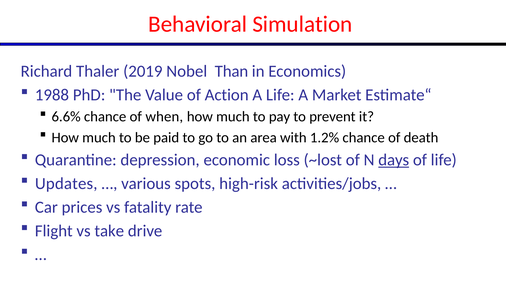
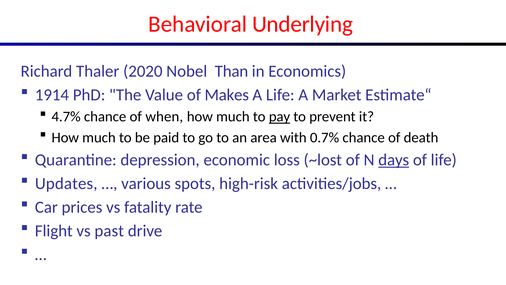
Simulation: Simulation -> Underlying (302, 24)
2019: 2019 -> 2020 (143, 71)
1988: 1988 -> 1914 (52, 95)
Action: Action -> Makes (227, 95)
6.6%: 6.6% -> 4.7% (66, 117)
pay underline: none -> present (279, 117)
1.2%: 1.2% -> 0.7% (325, 137)
take: take -> past (109, 231)
